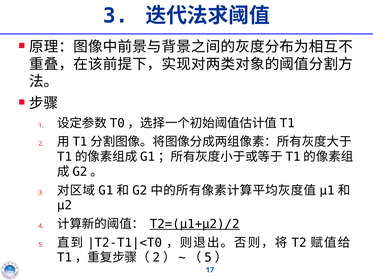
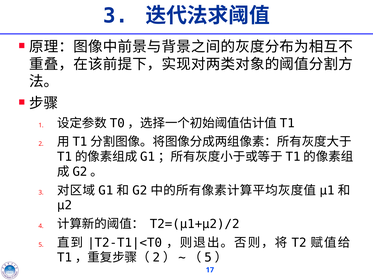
T2=(µ1+µ2)/2 underline: present -> none (195, 224)
